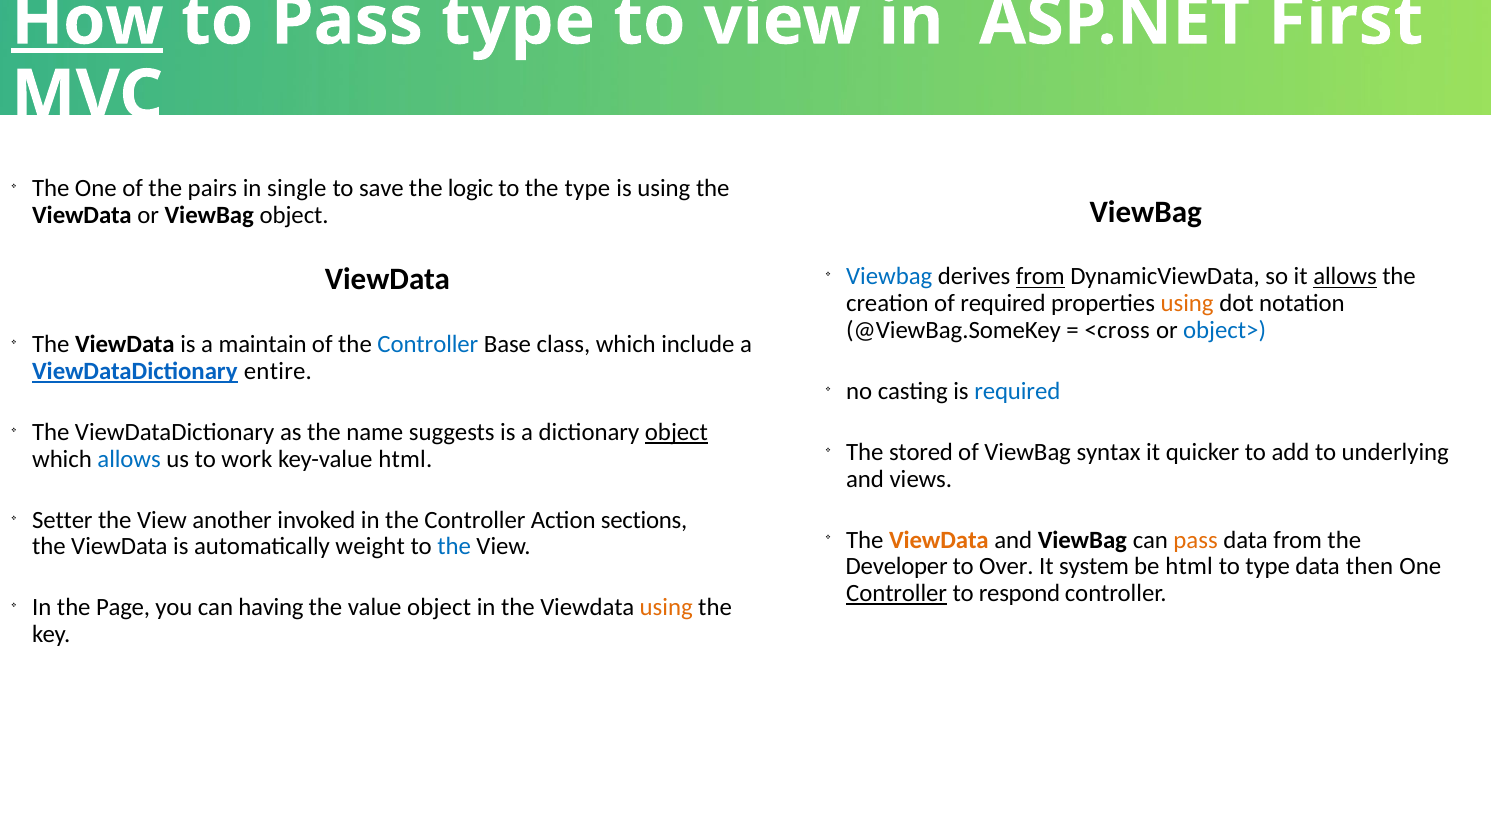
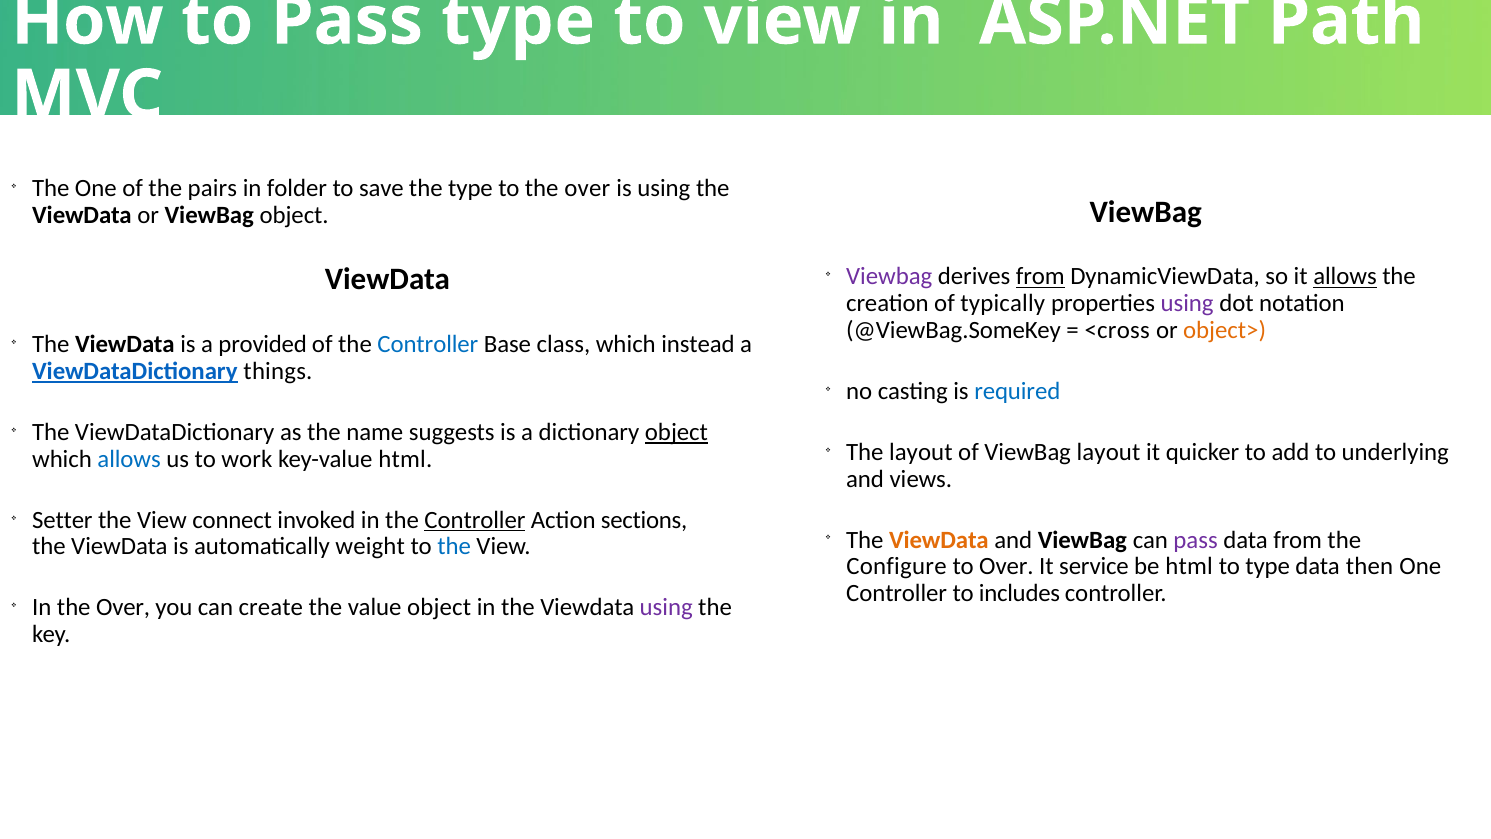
How underline: present -> none (87, 21)
First: First -> Path (1346, 21)
single: single -> folder (297, 188)
the logic: logic -> type (470, 188)
to the type: type -> over (587, 188)
Viewbag colour: blue -> purple (889, 277)
of required: required -> typically (1003, 303)
using colour: orange -> purple (1187, 303)
object> colour: blue -> orange (1225, 330)
maintain: maintain -> provided (263, 344)
include: include -> instead (698, 344)
entire: entire -> things (278, 371)
The stored: stored -> layout (921, 452)
ViewBag syntax: syntax -> layout (1109, 452)
another: another -> connect (232, 520)
Controller underline: none -> present (475, 520)
pass colour: orange -> purple (1196, 540)
Developer: Developer -> Configure (896, 566)
system: system -> service (1094, 566)
Controller underline: present -> none (897, 593)
respond: respond -> includes (1019, 593)
In the Page: Page -> Over (123, 607)
having: having -> create (271, 607)
using colour: orange -> purple (666, 607)
